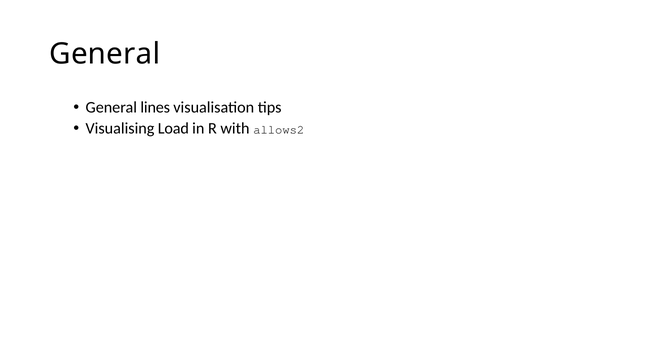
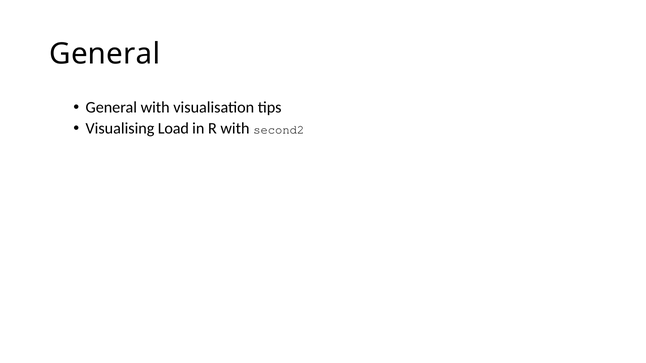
General lines: lines -> with (155, 108)
allows2: allows2 -> second2 (279, 130)
